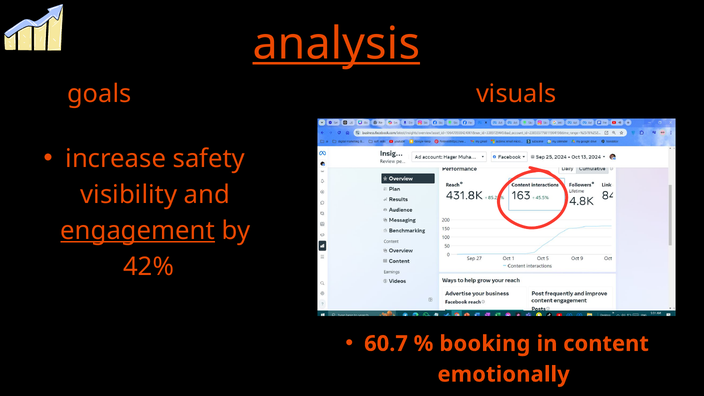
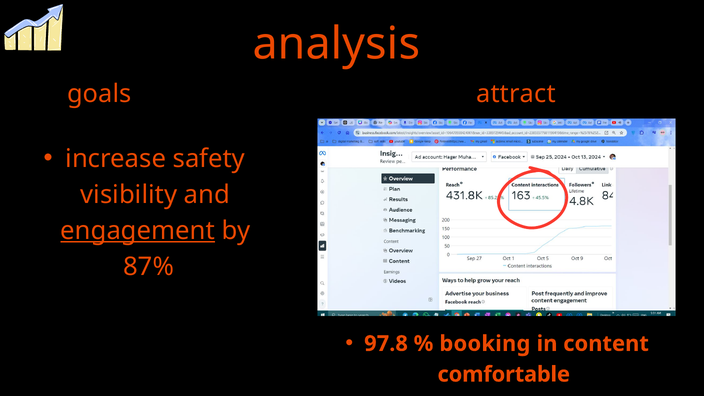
analysis underline: present -> none (336, 44)
visuals: visuals -> attract (516, 94)
42%: 42% -> 87% (149, 267)
60.7: 60.7 -> 97.8 (386, 344)
emotionally: emotionally -> comfortable (504, 374)
